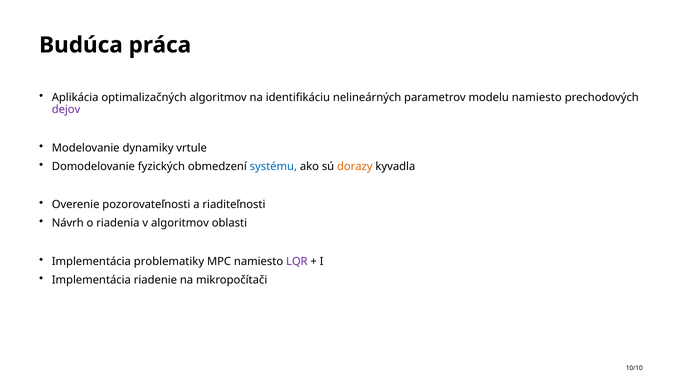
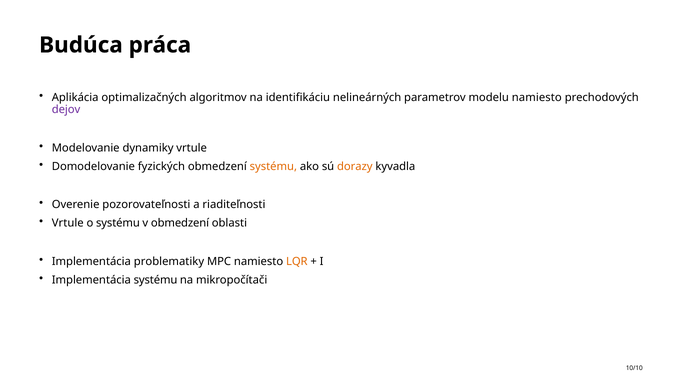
systému colour: blue -> orange (273, 167)
Návrh: Návrh -> Vrtule (68, 223)
o riadenia: riadenia -> systému (118, 223)
v algoritmov: algoritmov -> obmedzení (180, 223)
LQR colour: purple -> orange (297, 262)
Implementácia riadenie: riadenie -> systému (156, 280)
